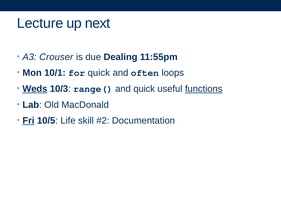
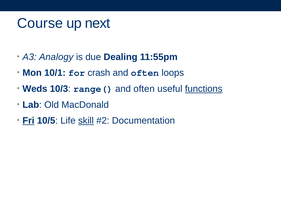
Lecture: Lecture -> Course (40, 23)
Crouser: Crouser -> Analogy (56, 57)
for quick: quick -> crash (99, 73)
Weds underline: present -> none (35, 89)
range( and quick: quick -> often (144, 89)
skill underline: none -> present (86, 121)
